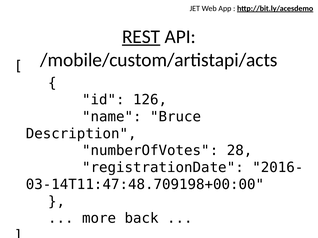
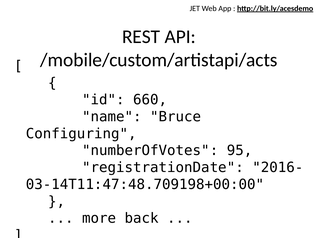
REST underline: present -> none (141, 37)
126: 126 -> 660 (150, 100)
Description: Description -> Configuring (81, 134)
28: 28 -> 95 (240, 151)
